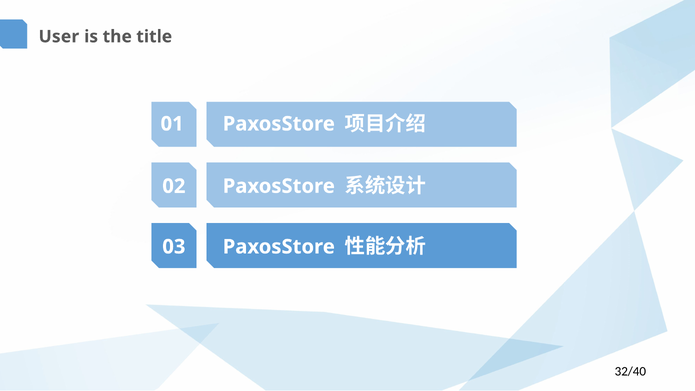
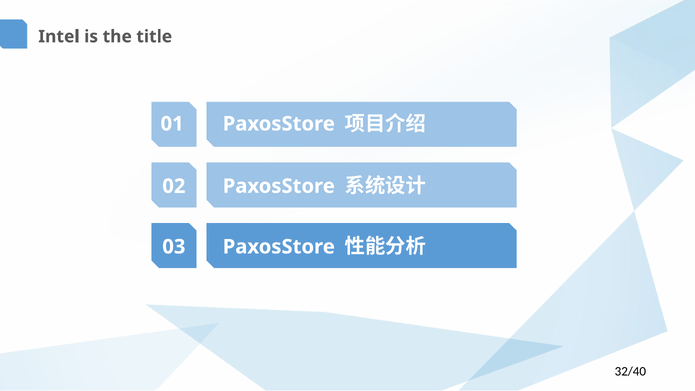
User: User -> Intel (59, 37)
